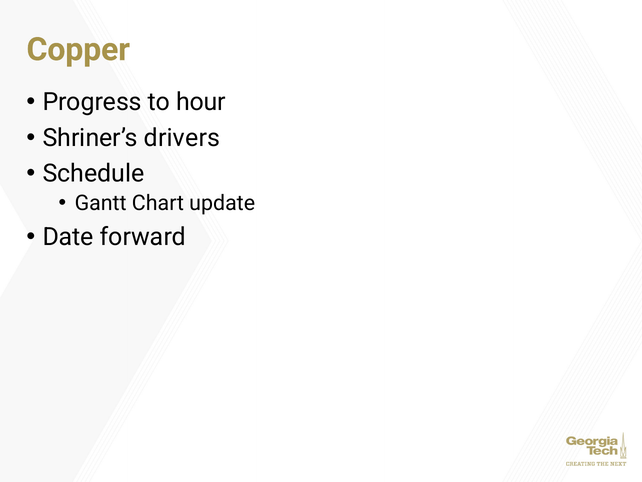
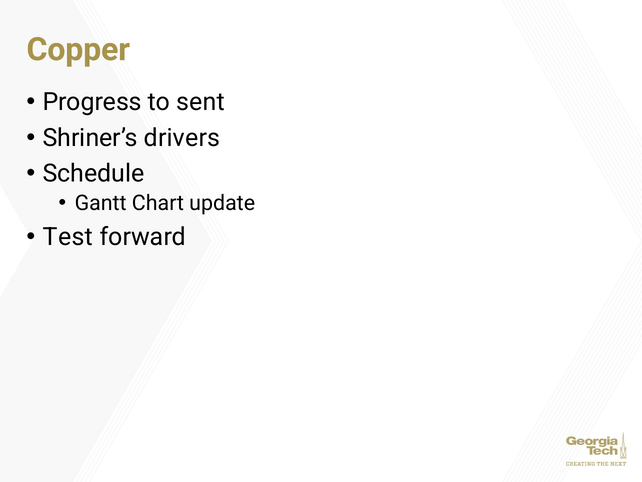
hour: hour -> sent (201, 102)
Date: Date -> Test (68, 237)
